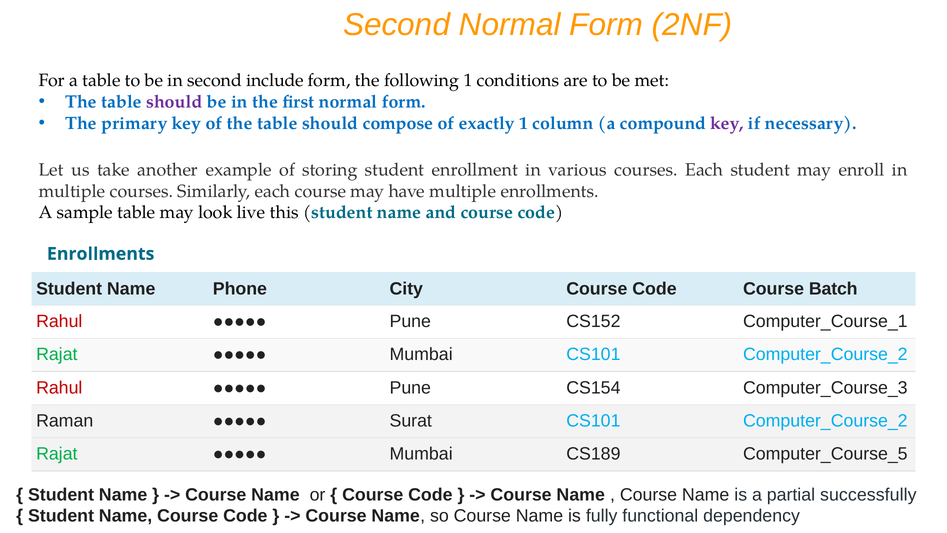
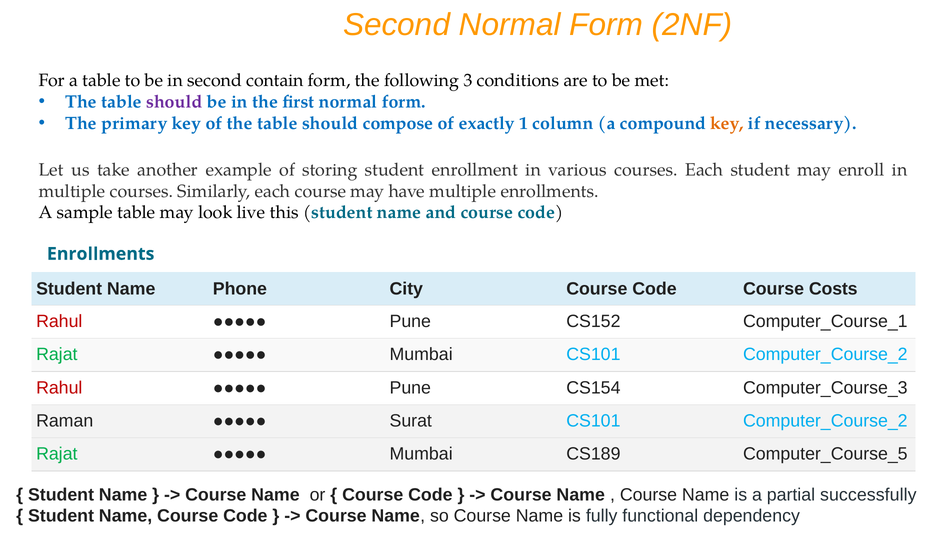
include: include -> contain (275, 80)
following 1: 1 -> 3 (468, 80)
key colour: purple -> orange (727, 123)
Batch: Batch -> Costs (833, 289)
